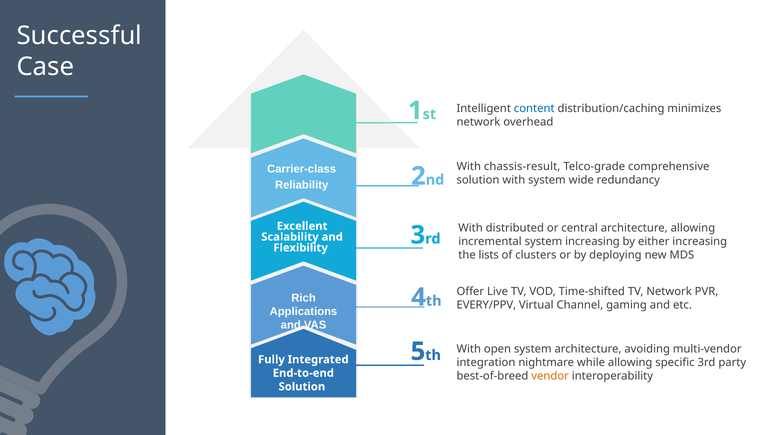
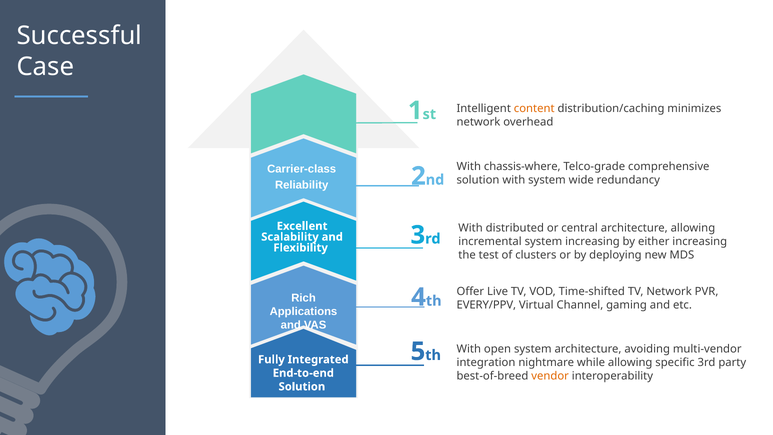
content colour: blue -> orange (534, 108)
chassis-result: chassis-result -> chassis-where (522, 166)
lists: lists -> test (489, 255)
